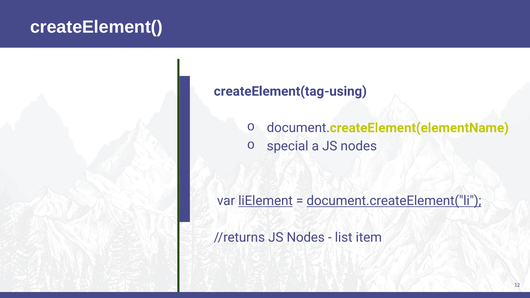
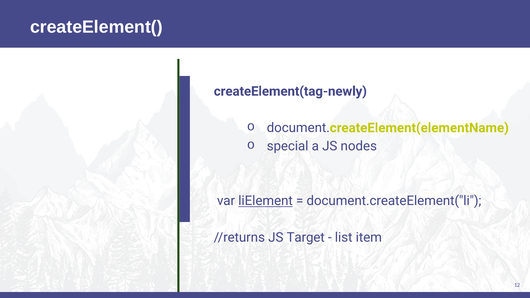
createElement(tag-using: createElement(tag-using -> createElement(tag-newly (290, 91)
document.createElement("li underline: present -> none (394, 201)
//returns JS Nodes: Nodes -> Target (306, 238)
